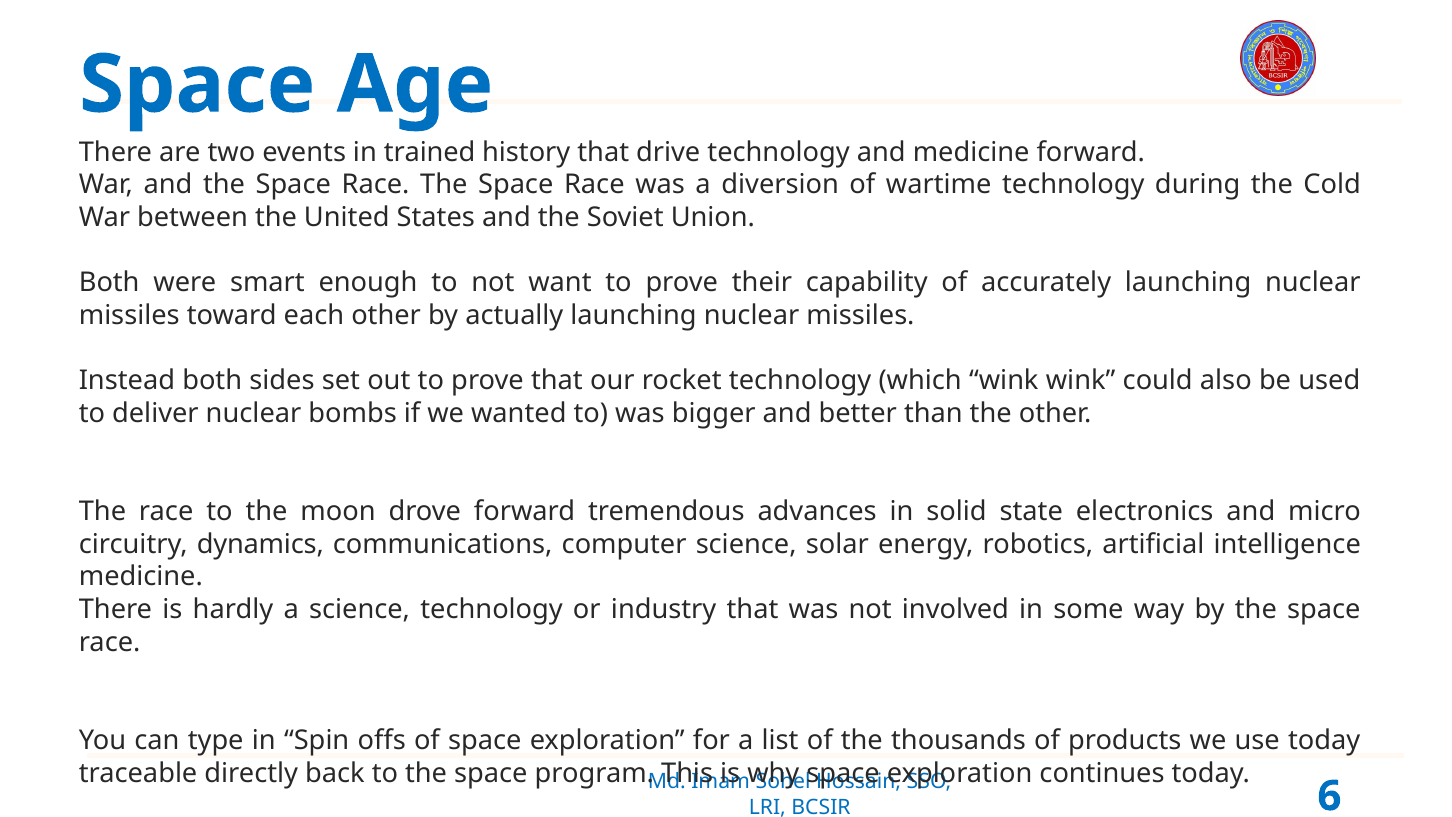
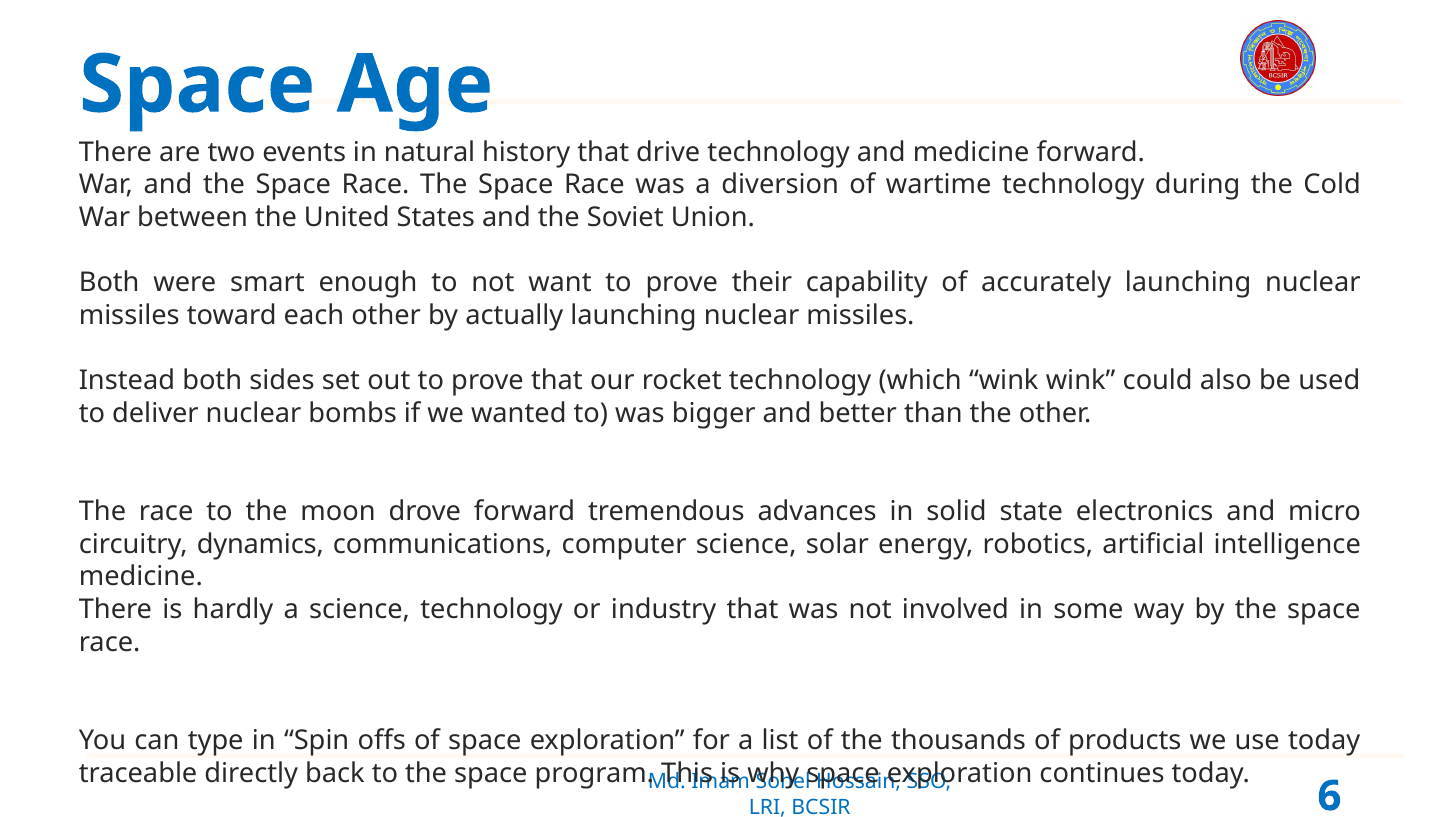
trained: trained -> natural (430, 152)
